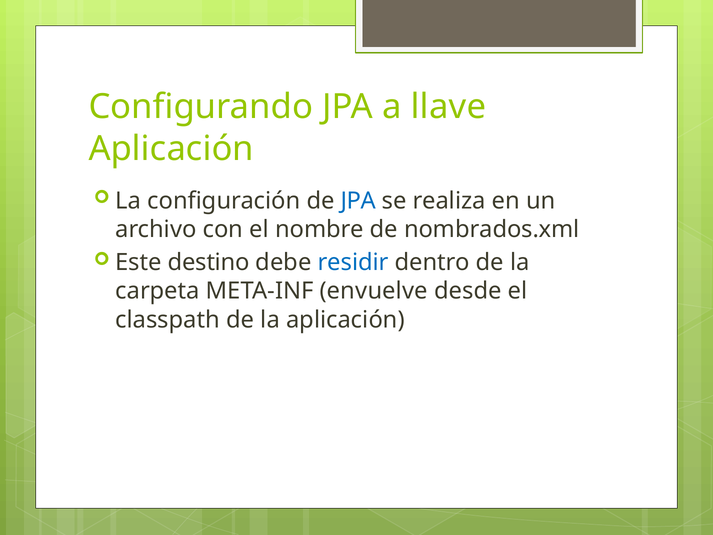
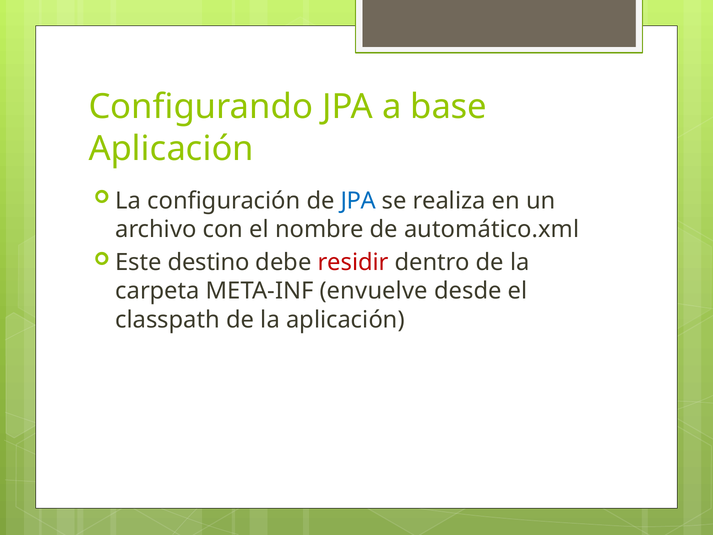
llave: llave -> base (449, 107)
nombrados.xml: nombrados.xml -> automático.xml (492, 229)
residir colour: blue -> red (353, 262)
